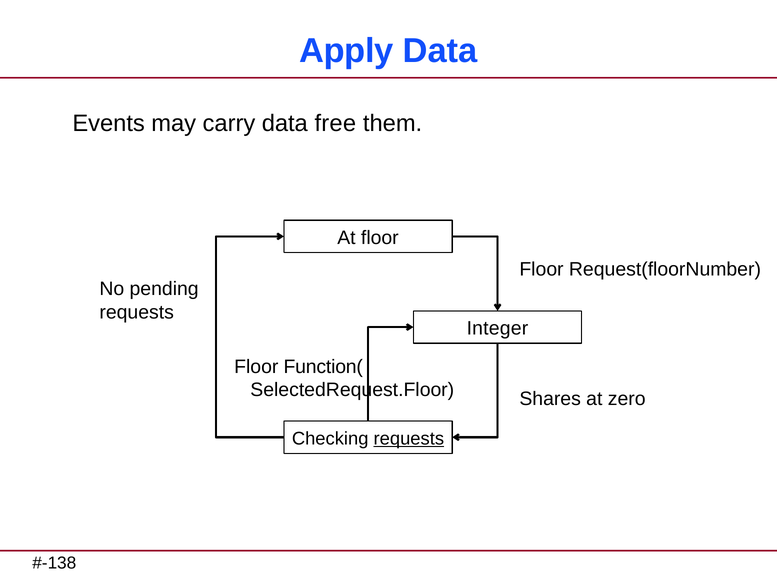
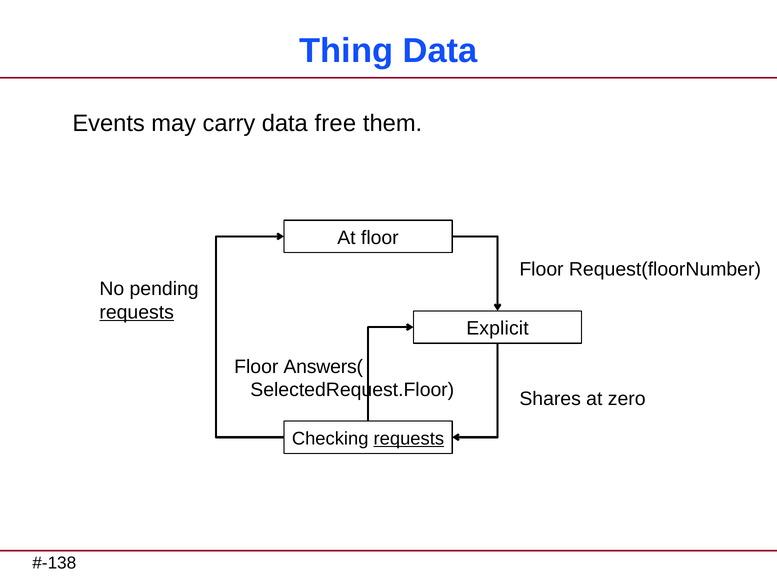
Apply: Apply -> Thing (346, 51)
requests underline: none -> present (137, 312)
Integer: Integer -> Explicit (497, 328)
Function(: Function( -> Answers( (323, 366)
